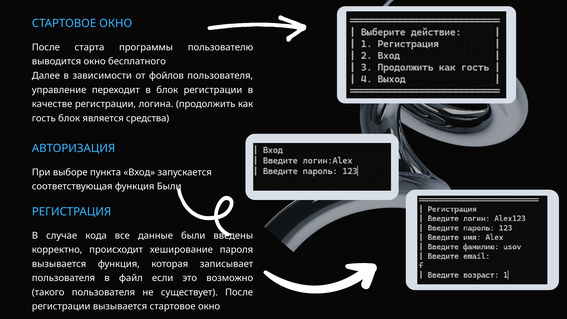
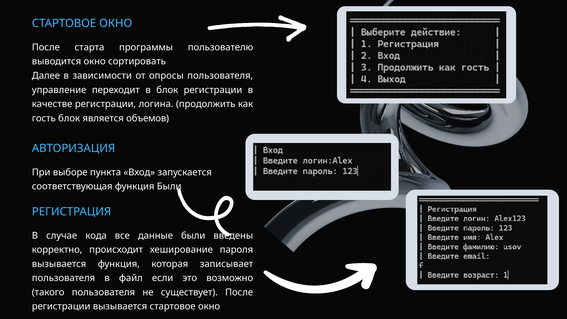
бесплатного: бесплатного -> сортировать (137, 62)
фойлов: фойлов -> опросы (166, 76)
средства: средства -> объемов (148, 118)
